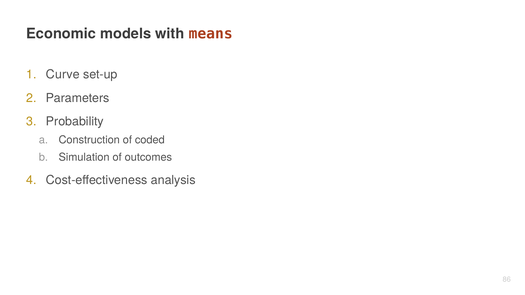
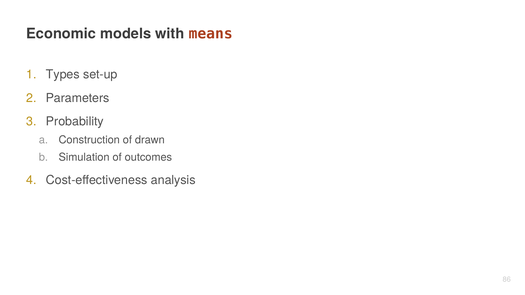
Curve: Curve -> Types (63, 74)
coded: coded -> drawn (150, 140)
